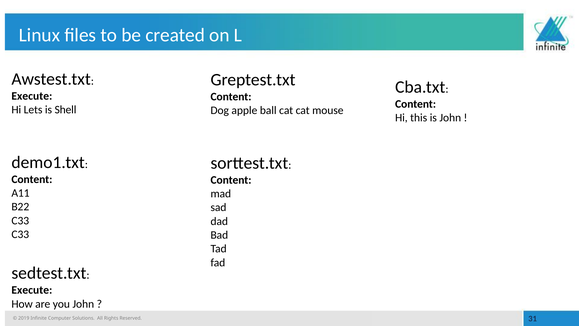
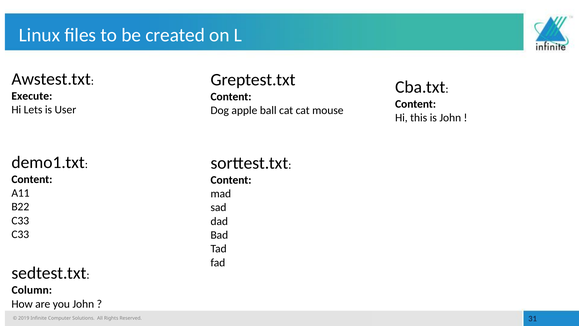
Shell: Shell -> User (65, 110)
Execute: Execute -> Column (32, 290)
